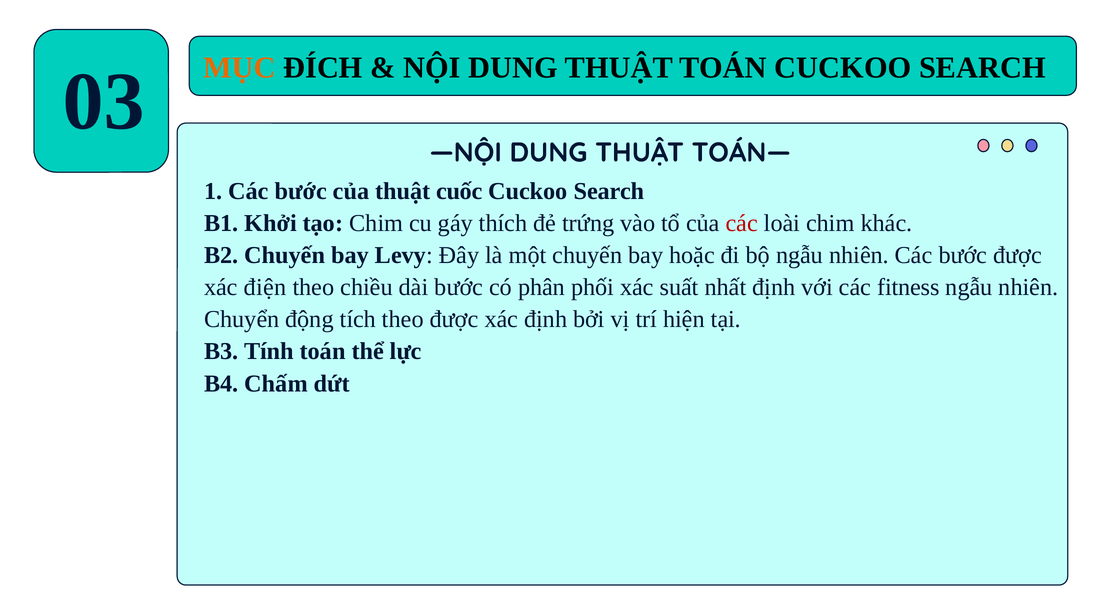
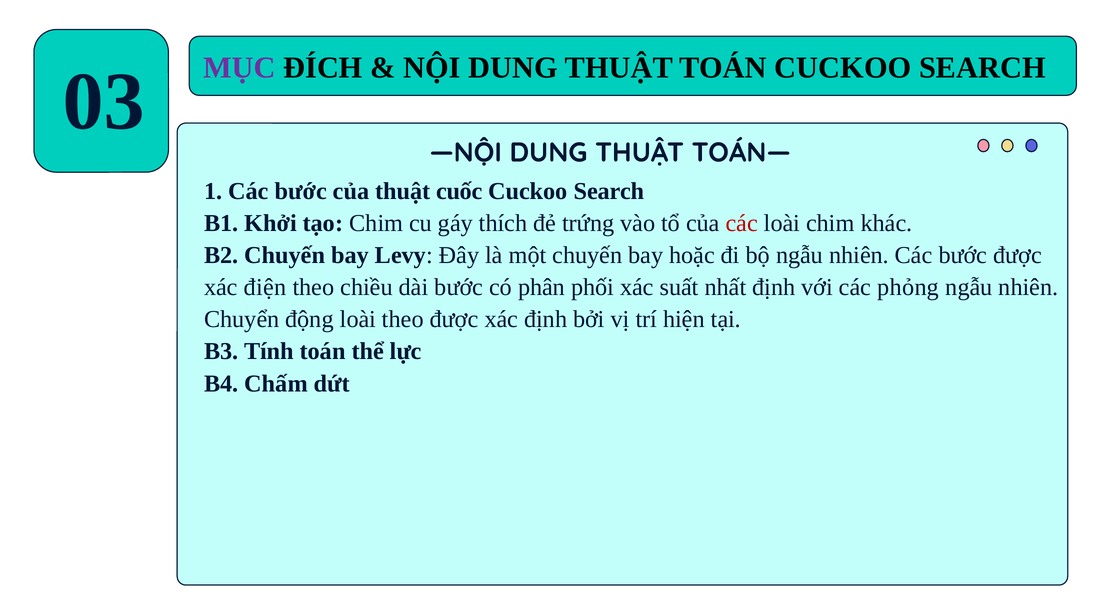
MỤC colour: orange -> purple (239, 68)
fitness: fitness -> phỏng (908, 287)
động tích: tích -> loài (358, 319)
